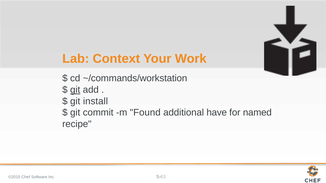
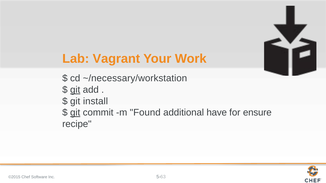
Context: Context -> Vagrant (116, 59)
~/commands/workstation: ~/commands/workstation -> ~/necessary/workstation (135, 79)
git underline: none -> present (75, 113)
named: named -> ensure (257, 113)
